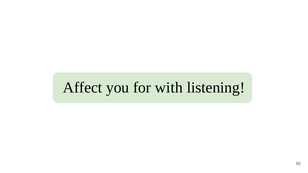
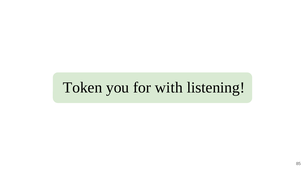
Affect: Affect -> Token (83, 88)
